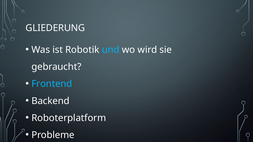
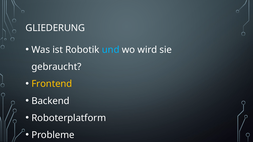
Frontend colour: light blue -> yellow (52, 84)
